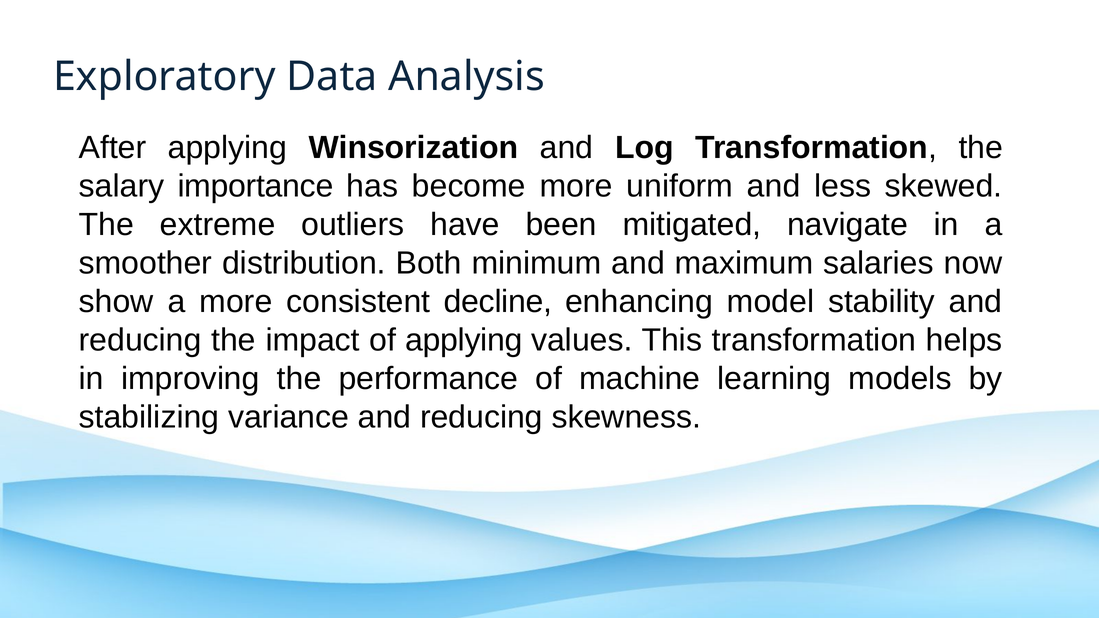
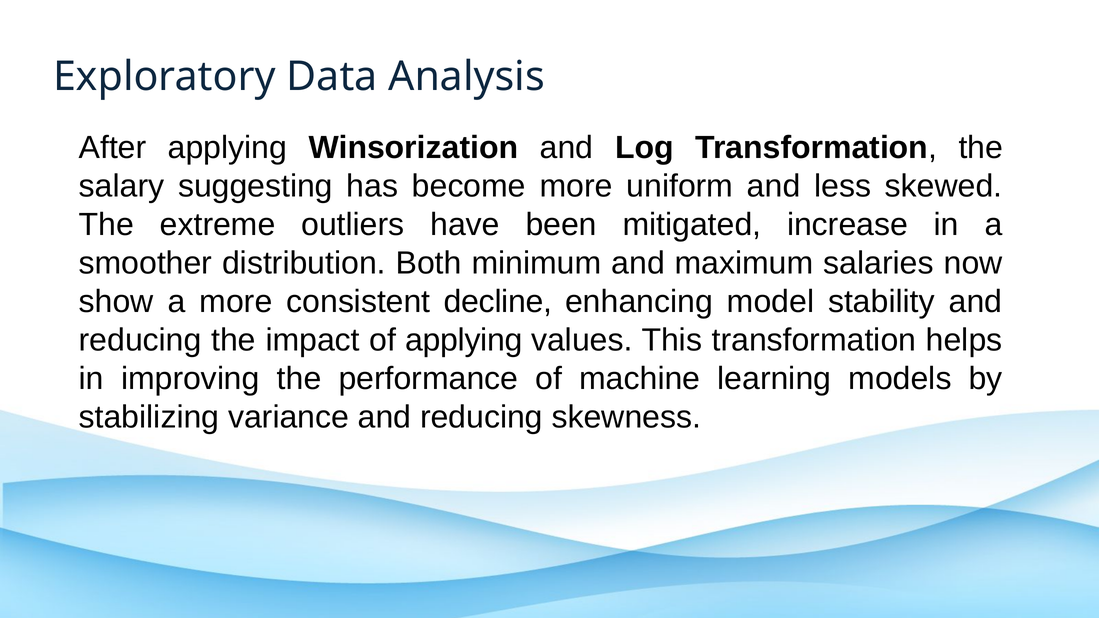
importance: importance -> suggesting (255, 186)
navigate: navigate -> increase (848, 225)
